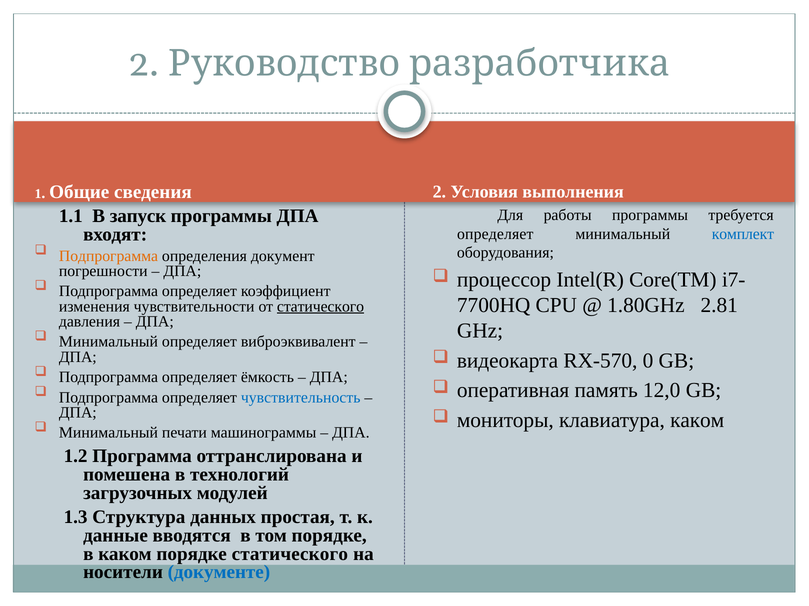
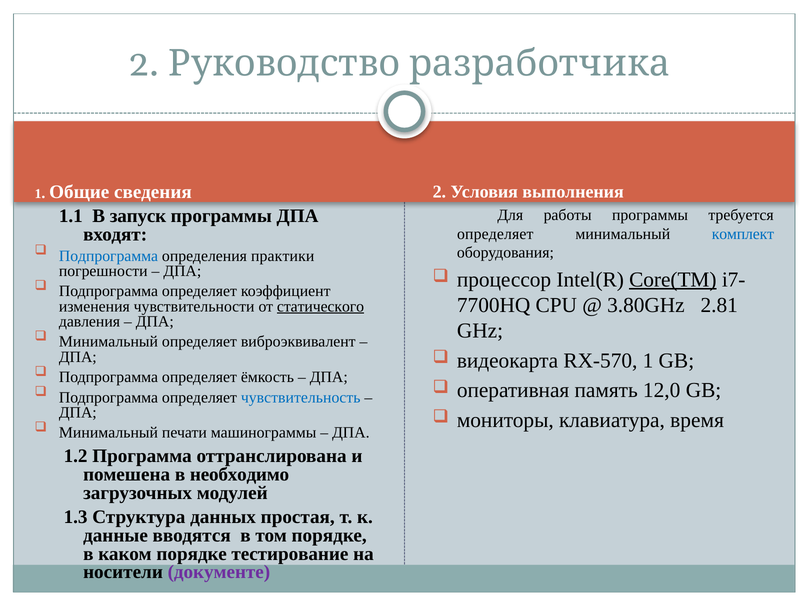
Подпрограмма colour: orange -> blue (109, 256)
документ: документ -> практики (283, 256)
Core(TM underline: none -> present (673, 280)
1.80GHz: 1.80GHz -> 3.80GHz (646, 306)
RX-570 0: 0 -> 1 (648, 361)
клавиатура каком: каком -> время (697, 421)
технологий: технологий -> необходимо (240, 475)
порядке статического: статического -> тестирование (290, 555)
документе colour: blue -> purple (219, 573)
